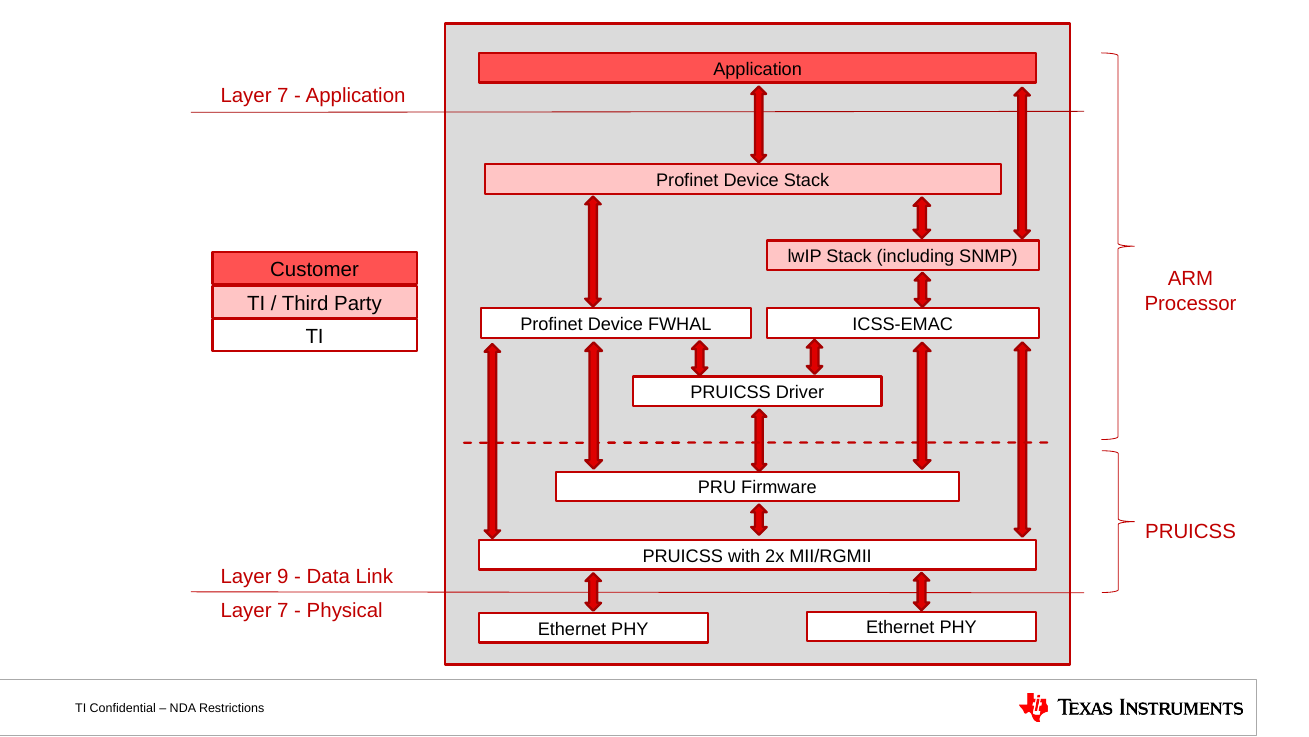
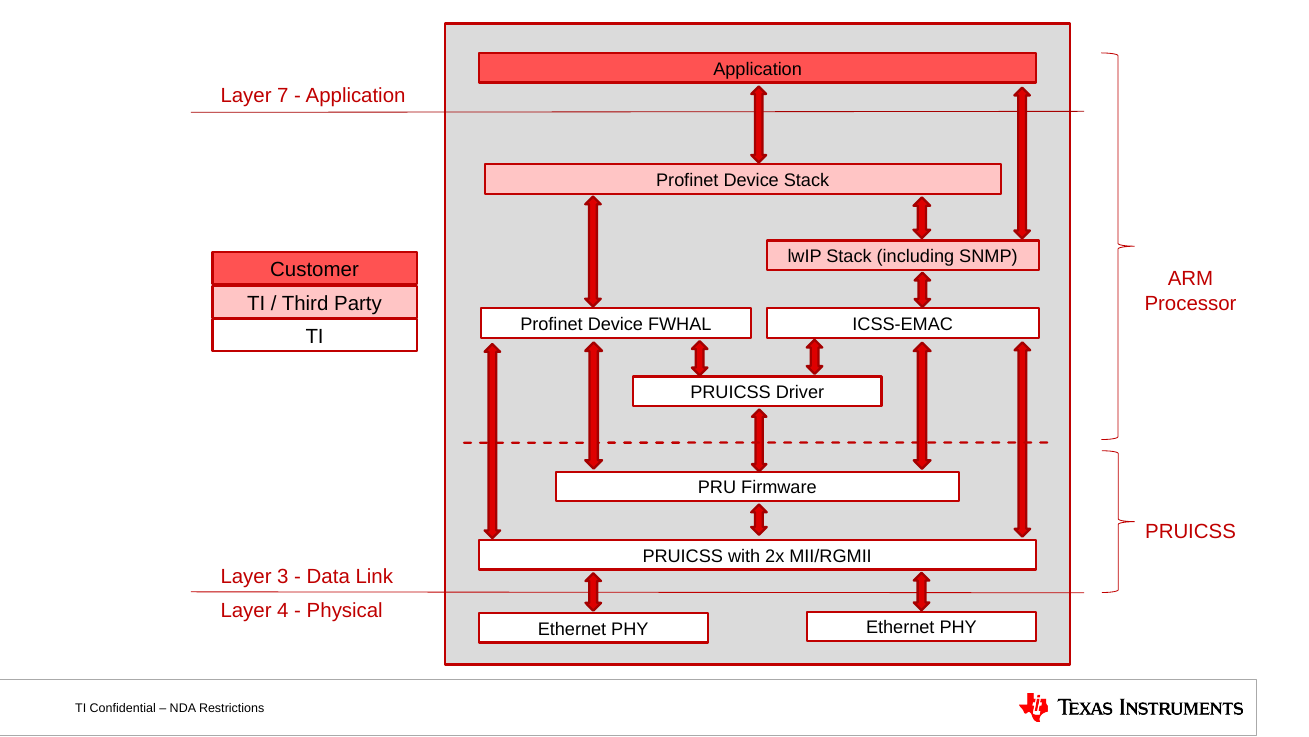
9: 9 -> 3 (283, 576)
7: 7 -> 4 (283, 610)
